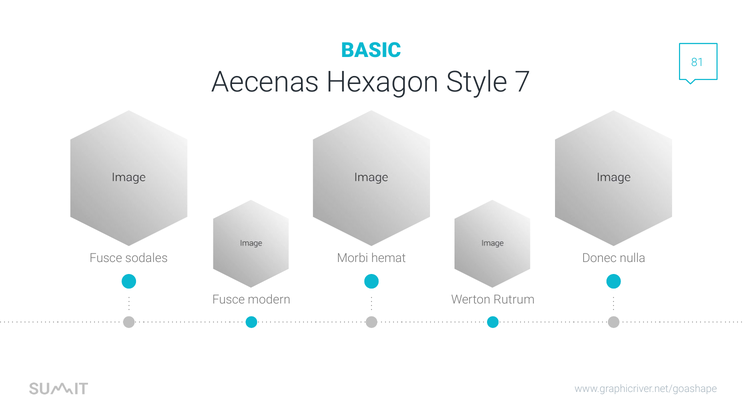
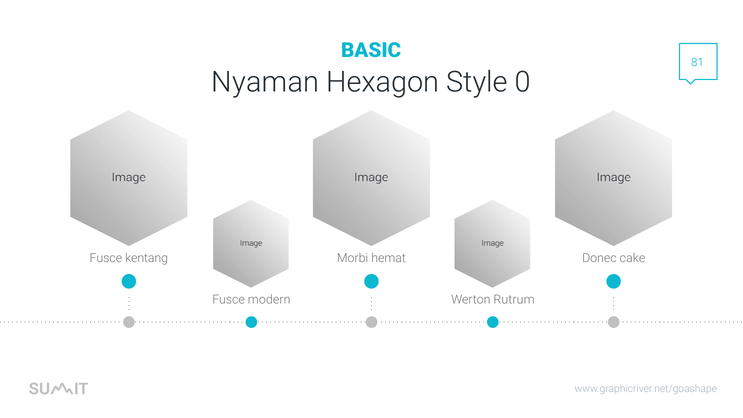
Aecenas: Aecenas -> Nyaman (265, 82)
7: 7 -> 0 (523, 82)
sodales: sodales -> kentang (147, 258)
nulla: nulla -> cake (633, 258)
